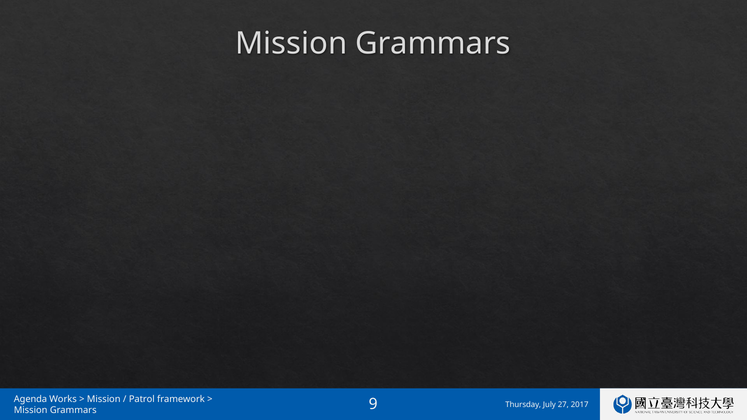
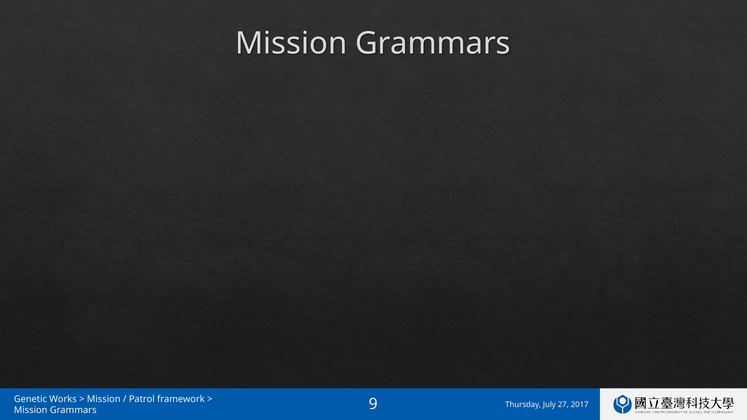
Agenda: Agenda -> Genetic (30, 399)
